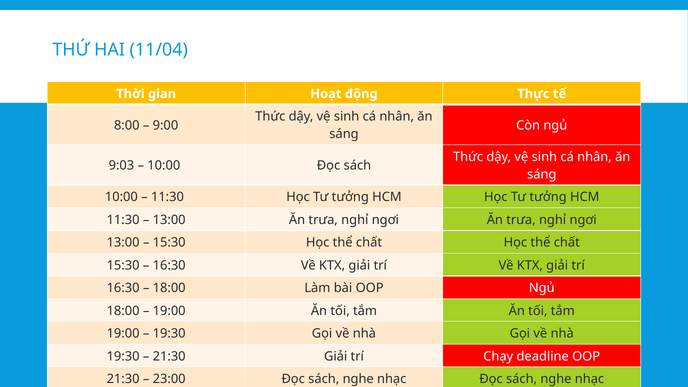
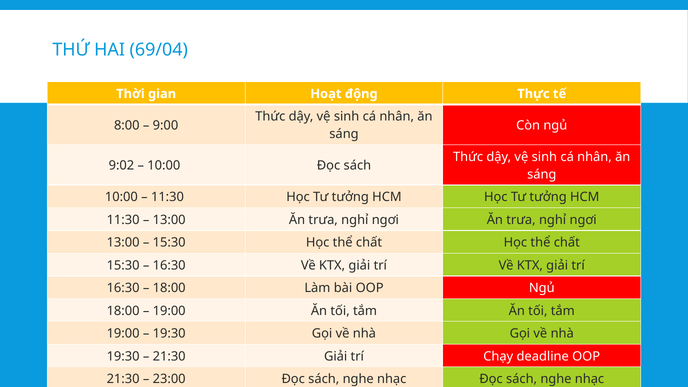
11/04: 11/04 -> 69/04 (159, 50)
9:03: 9:03 -> 9:02 (121, 166)
